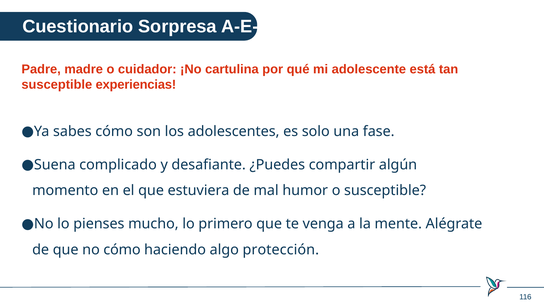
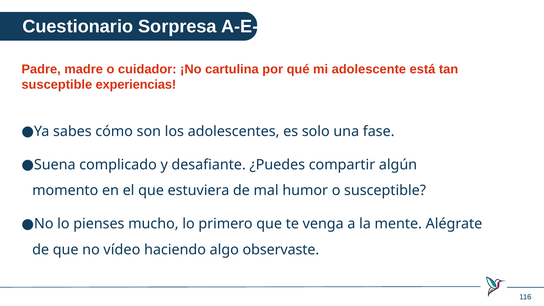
no cómo: cómo -> vídeo (122, 250)
protección: protección -> observaste (281, 250)
